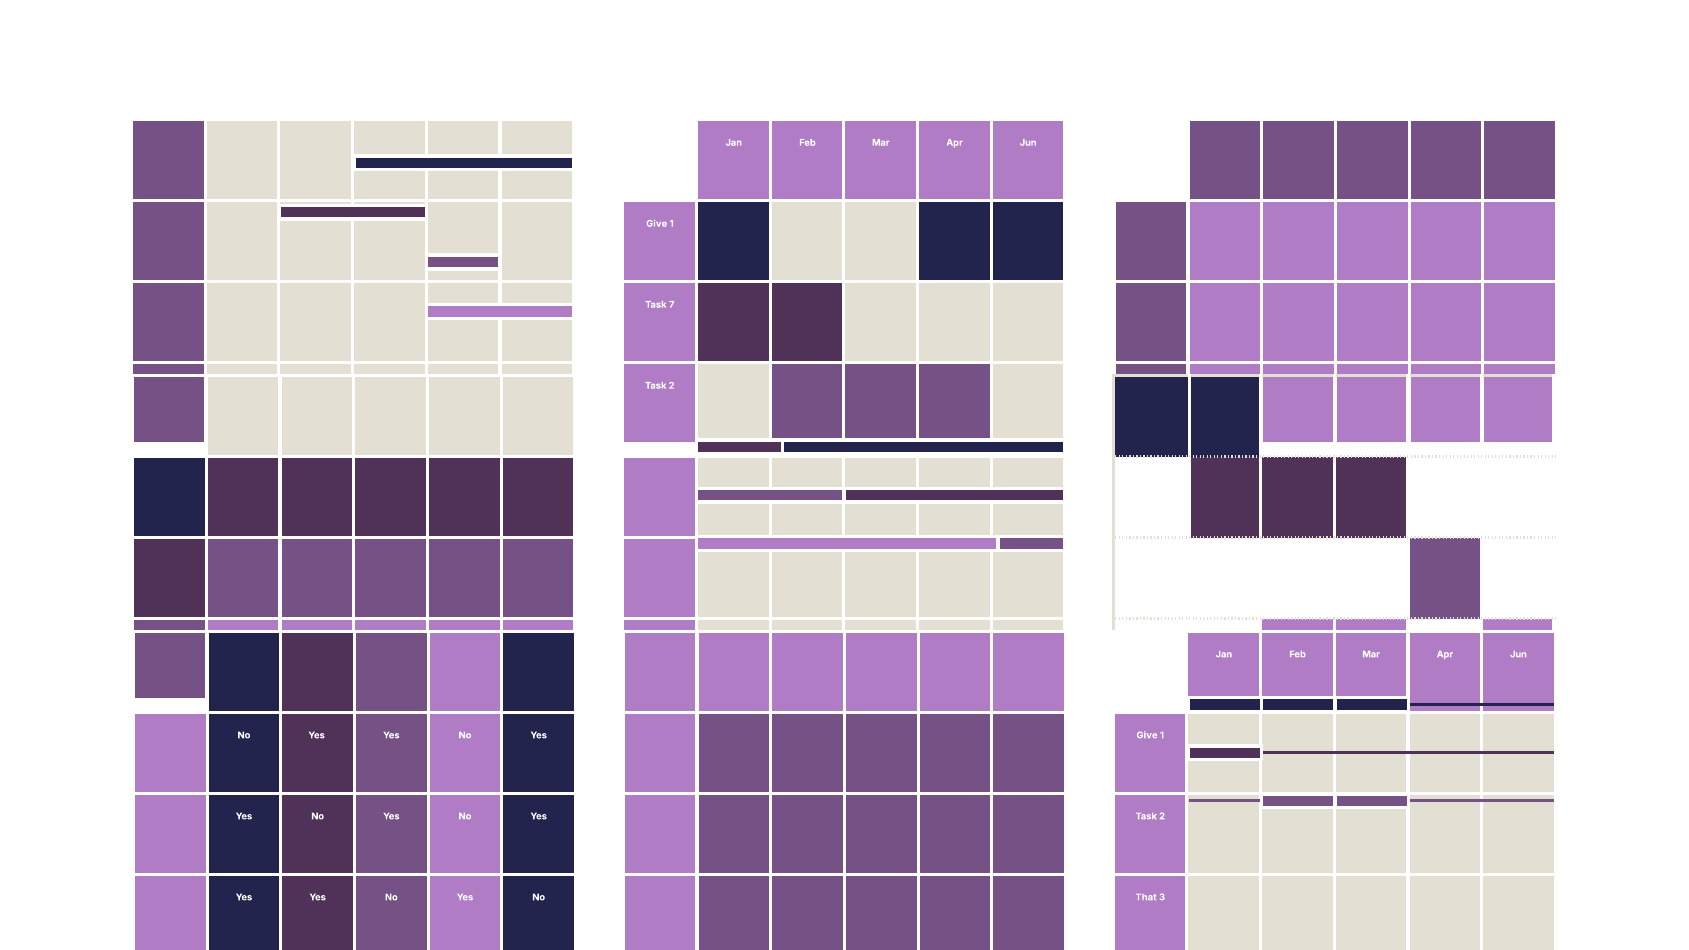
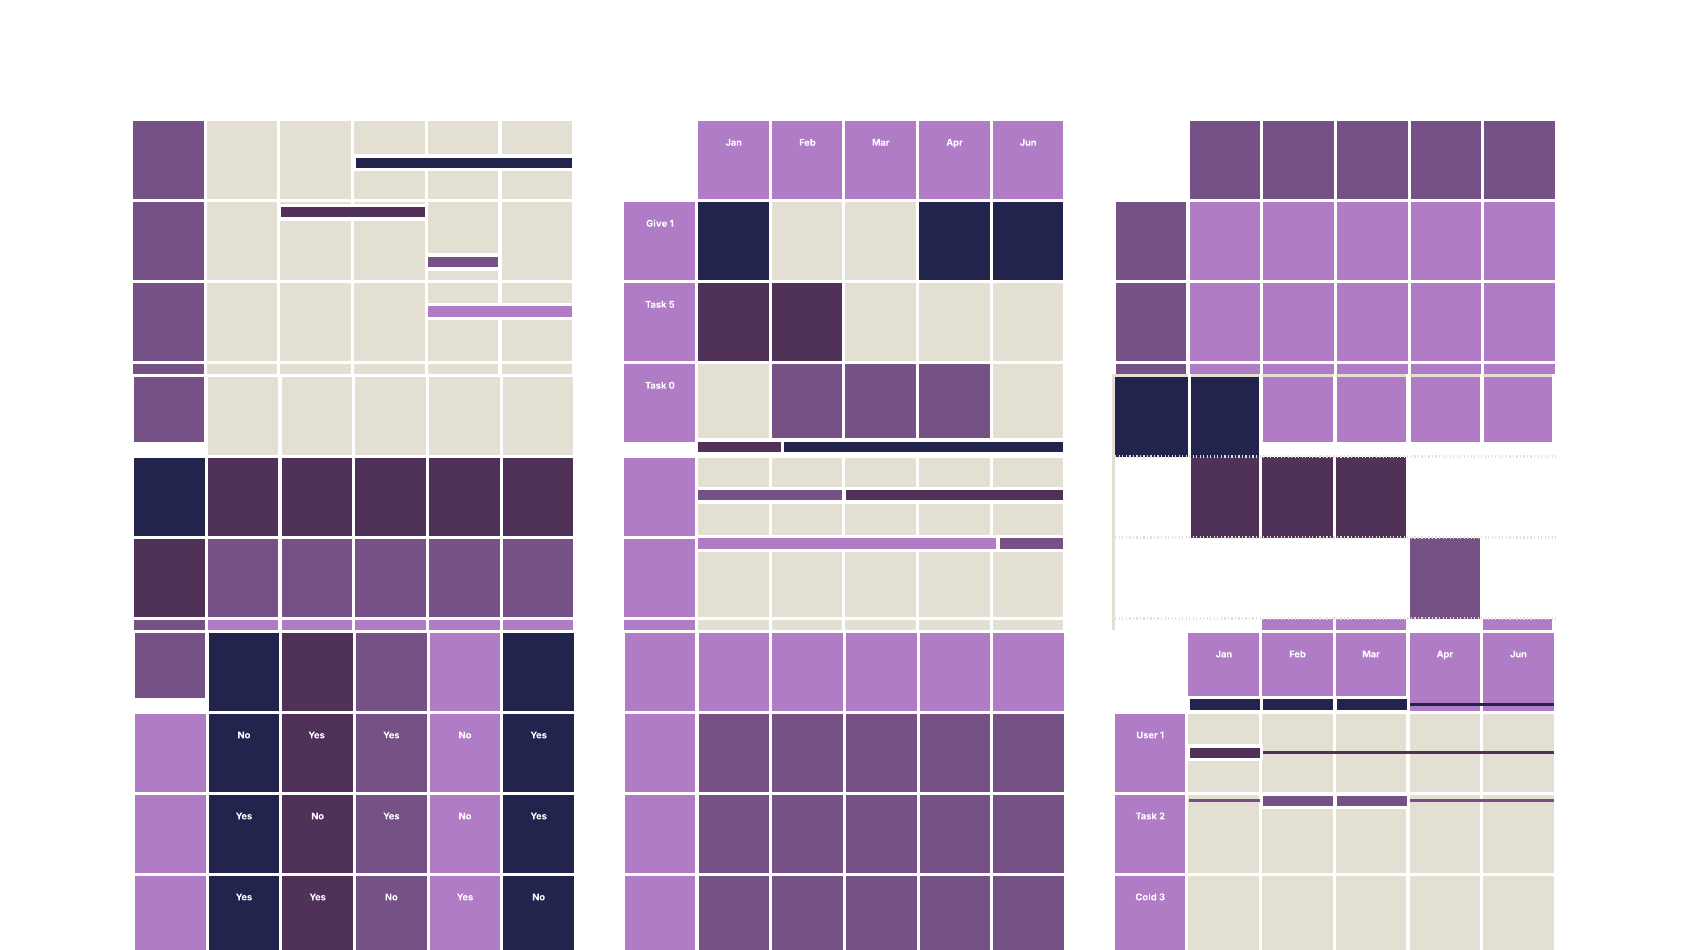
7: 7 -> 5 (672, 305)
2: 2 -> 0 (672, 386)
Give: Give -> User (1147, 735)
That: That -> Cold (1146, 897)
